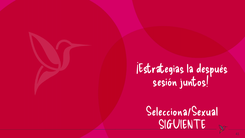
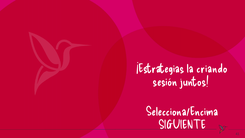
después: después -> criando (212, 68)
Selecciona/Sexual: Selecciona/Sexual -> Selecciona/Encima (182, 112)
